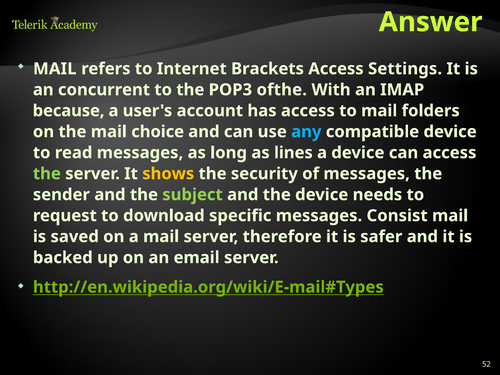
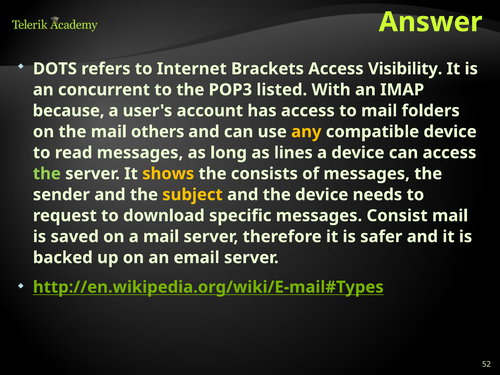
MAIL: MAIL -> DOTS (55, 69)
Settings: Settings -> Visibility (405, 69)
ofthe: ofthe -> listed (282, 90)
choice: choice -> others (158, 132)
any colour: light blue -> yellow (306, 132)
security: security -> consists (264, 174)
subject colour: light green -> yellow (193, 195)
